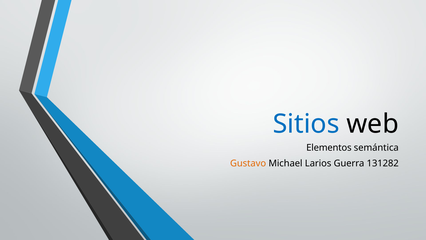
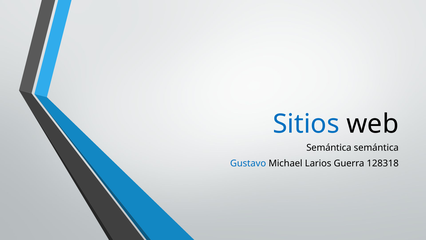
Elementos: Elementos -> Semántica (329, 147)
Gustavo colour: orange -> blue (248, 163)
131282: 131282 -> 128318 (383, 163)
